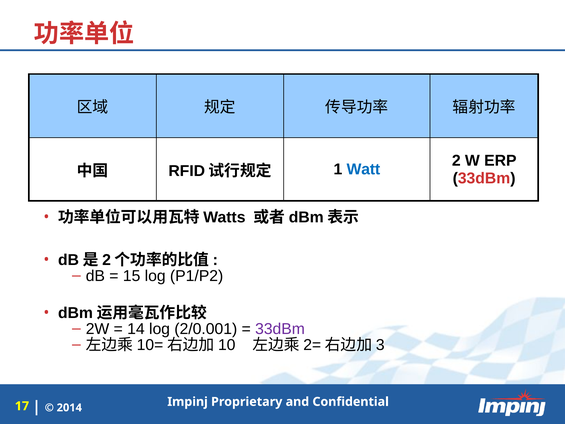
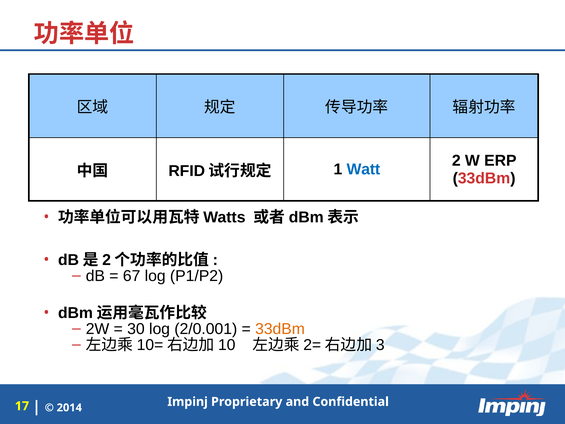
15: 15 -> 67 (132, 276)
14: 14 -> 30 (136, 329)
33dBm colour: purple -> orange (280, 329)
